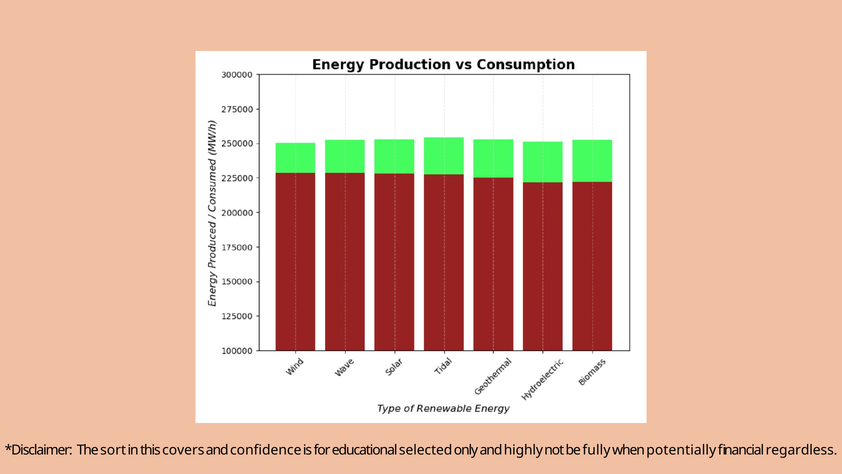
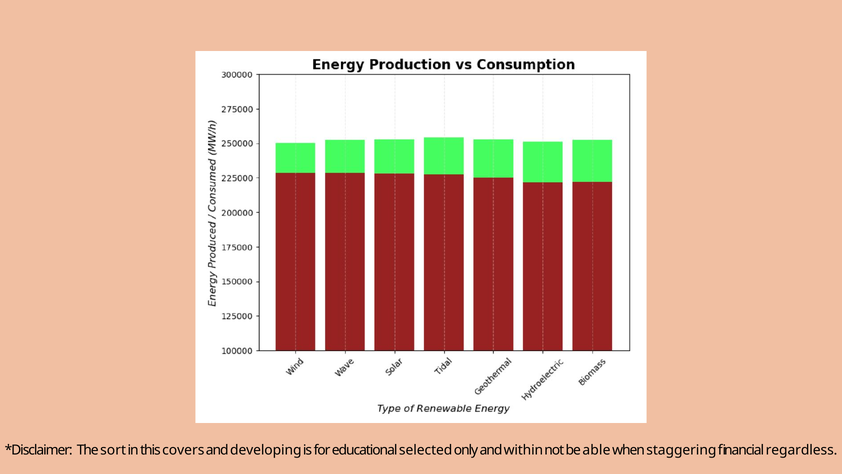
confidence: confidence -> developing (266, 450)
highly: highly -> within (523, 450)
fully: fully -> able (596, 450)
potentially: potentially -> staggering (681, 450)
